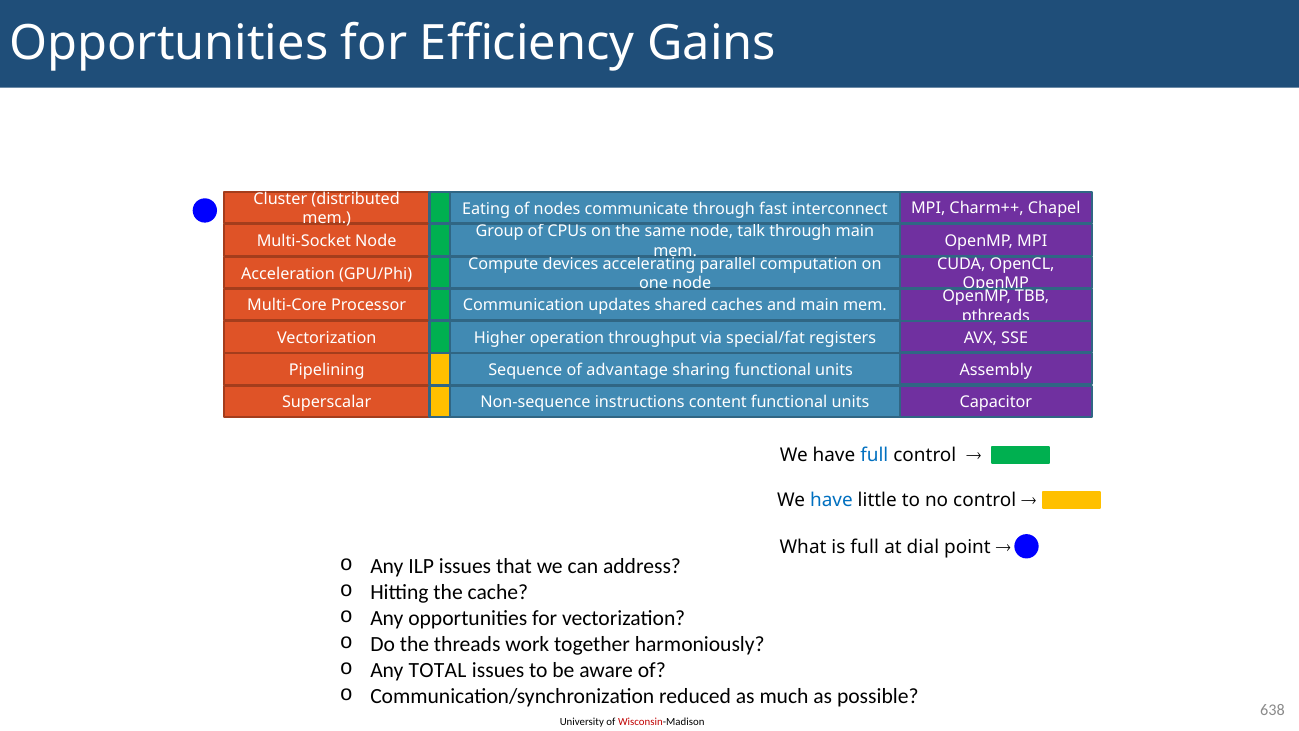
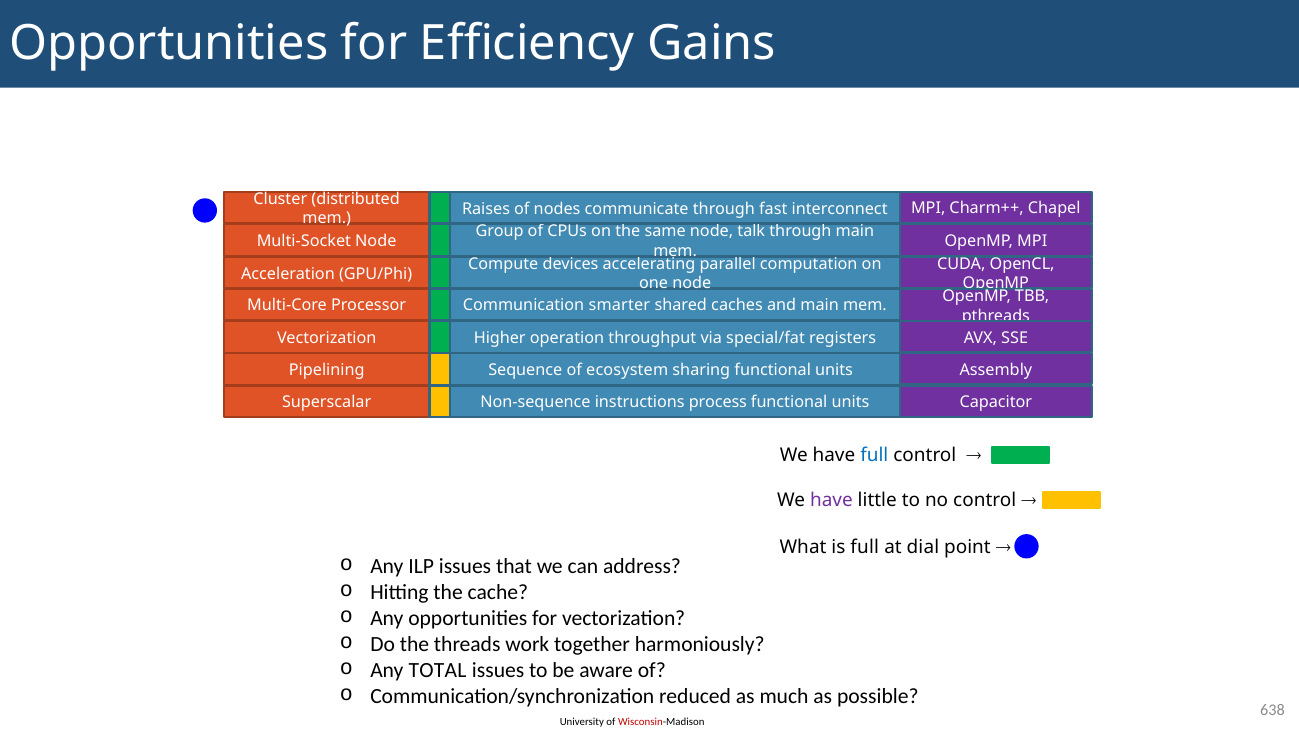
Eating: Eating -> Raises (486, 209)
updates: updates -> smarter (619, 305)
advantage: advantage -> ecosystem (627, 370)
content: content -> process (718, 402)
have colour: blue -> purple (831, 500)
